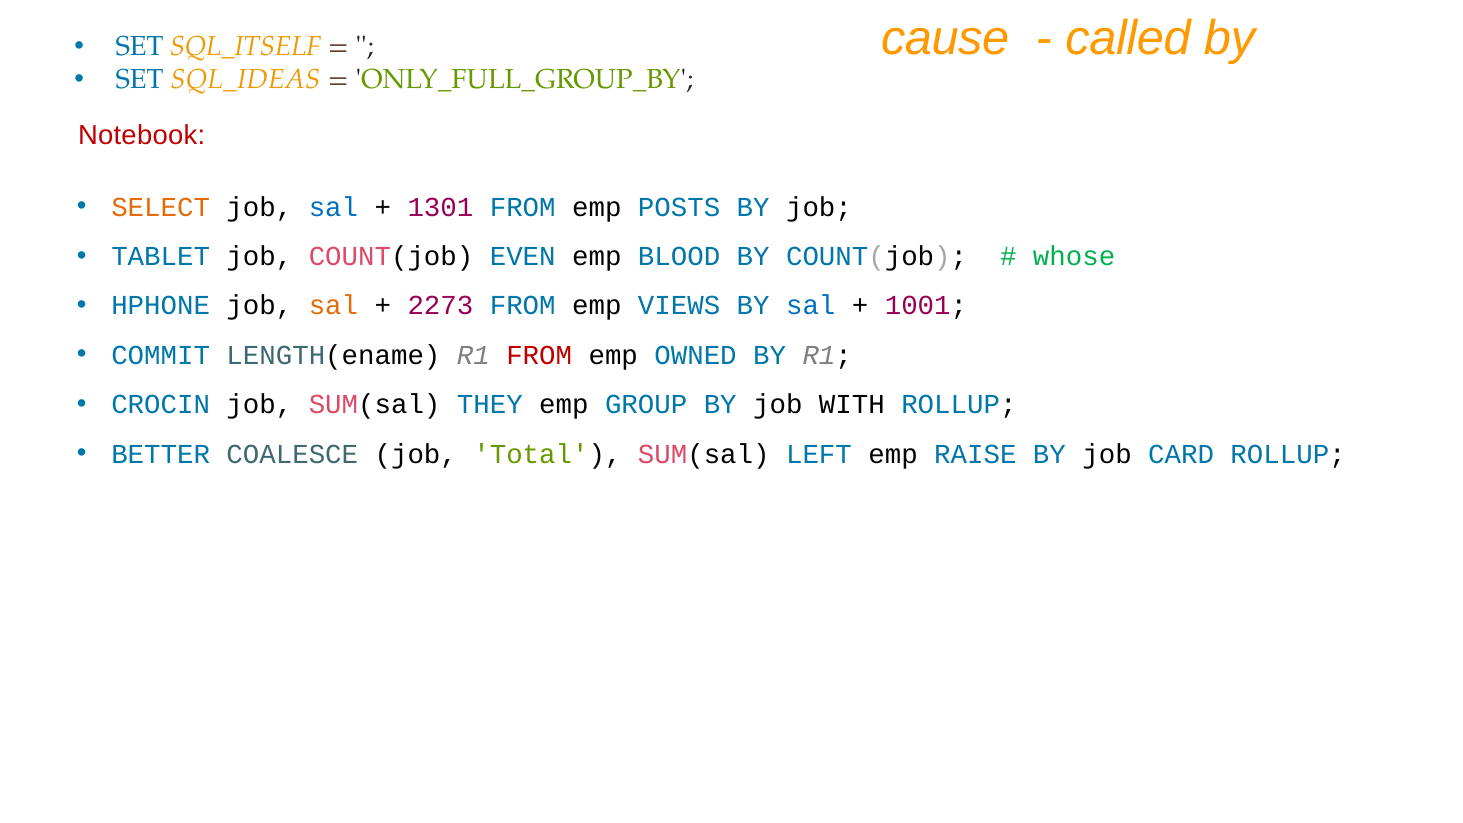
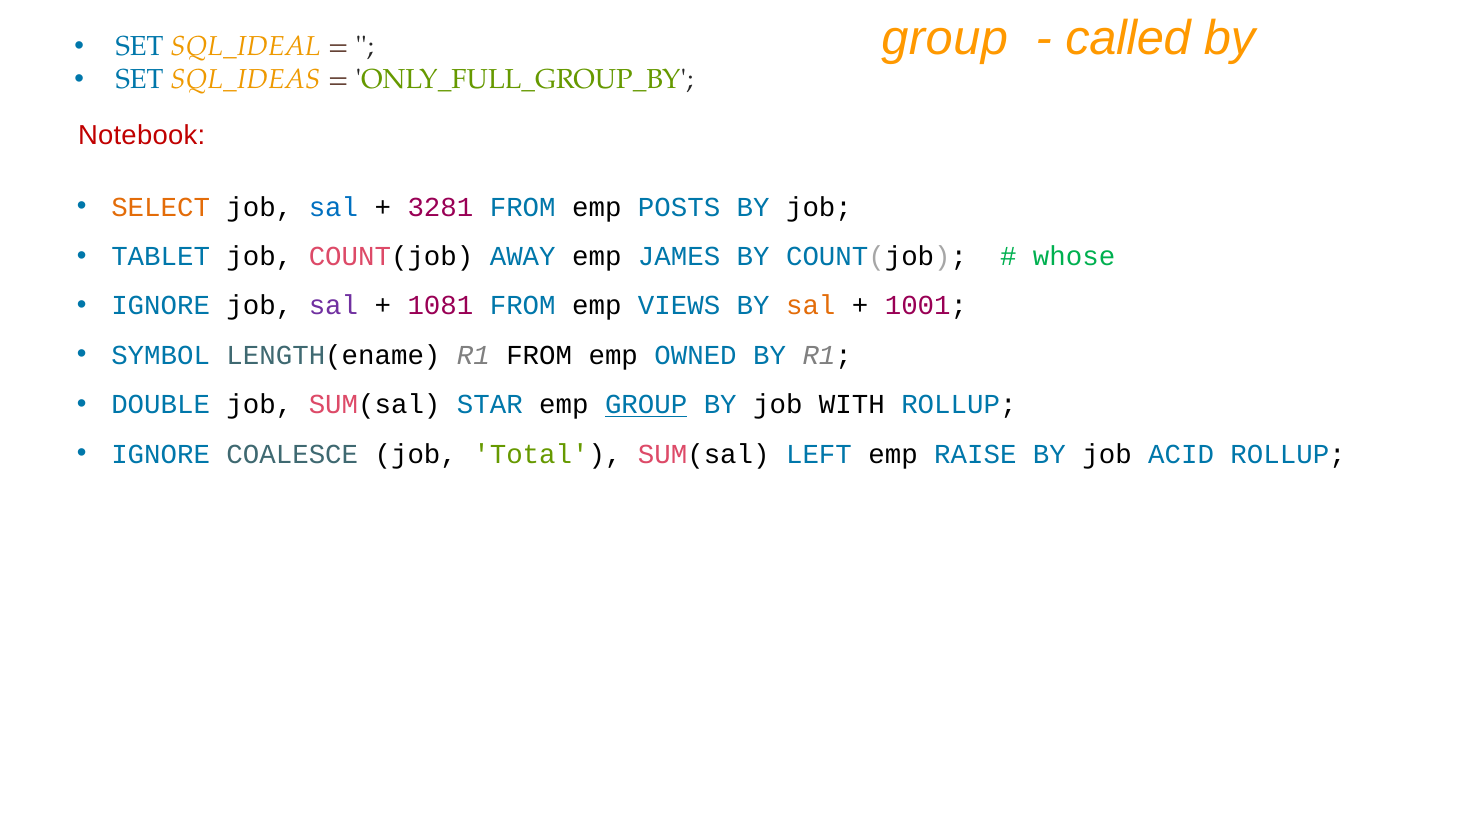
cause: cause -> group (945, 38)
SQL_ITSELF: SQL_ITSELF -> SQL_IDEAL (245, 47)
1301: 1301 -> 3281 (440, 207)
EVEN: EVEN -> AWAY (523, 256)
BLOOD: BLOOD -> JAMES (679, 256)
HPHONE: HPHONE -> IGNORE (161, 306)
sal colour: orange -> purple (333, 306)
2273: 2273 -> 1081 (440, 306)
sal colour: blue -> orange (811, 306)
COMMIT: COMMIT -> SYMBOL (161, 355)
FROM colour: red -> black (539, 355)
CROCIN: CROCIN -> DOUBLE (161, 405)
THEY: THEY -> STAR (490, 405)
GROUP underline: none -> present (646, 405)
BETTER: BETTER -> IGNORE (161, 454)
CARD: CARD -> ACID (1181, 454)
